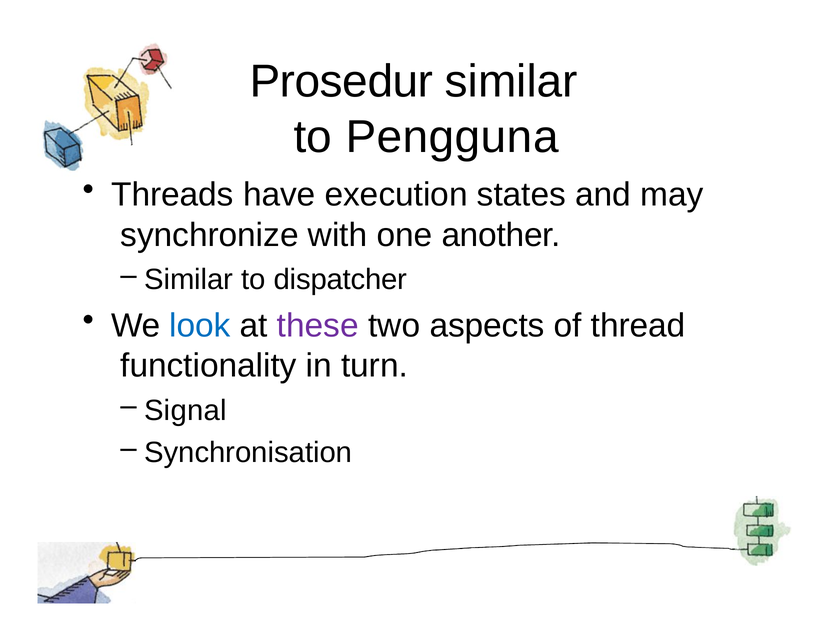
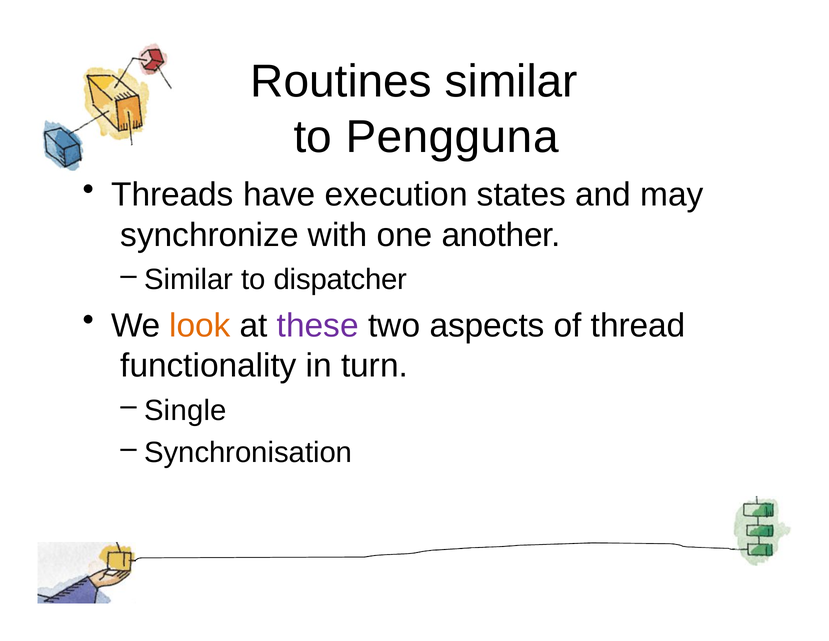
Prosedur: Prosedur -> Routines (341, 82)
look colour: blue -> orange (200, 325)
Signal: Signal -> Single (185, 410)
